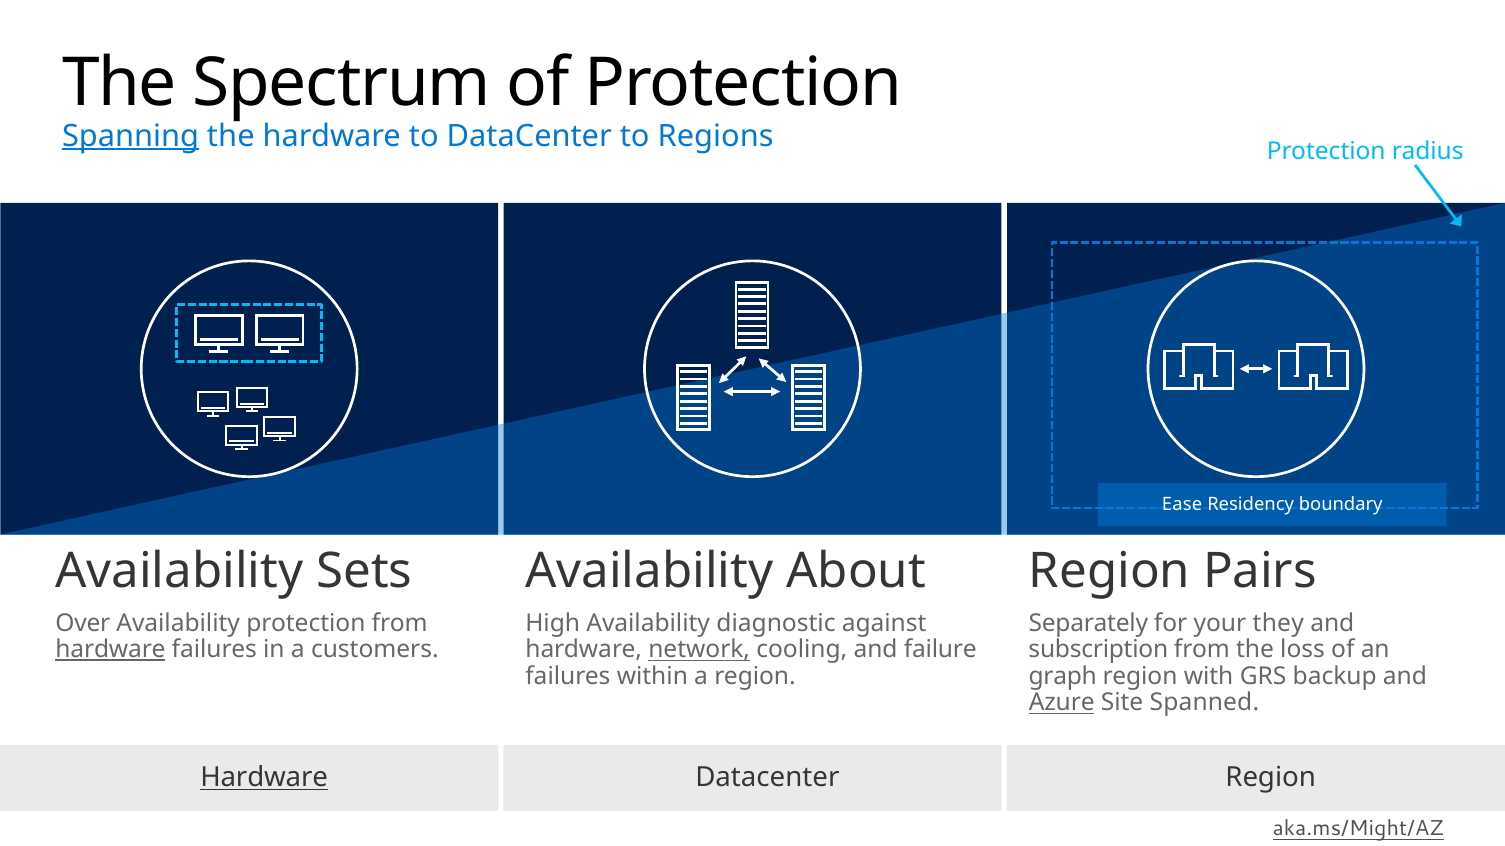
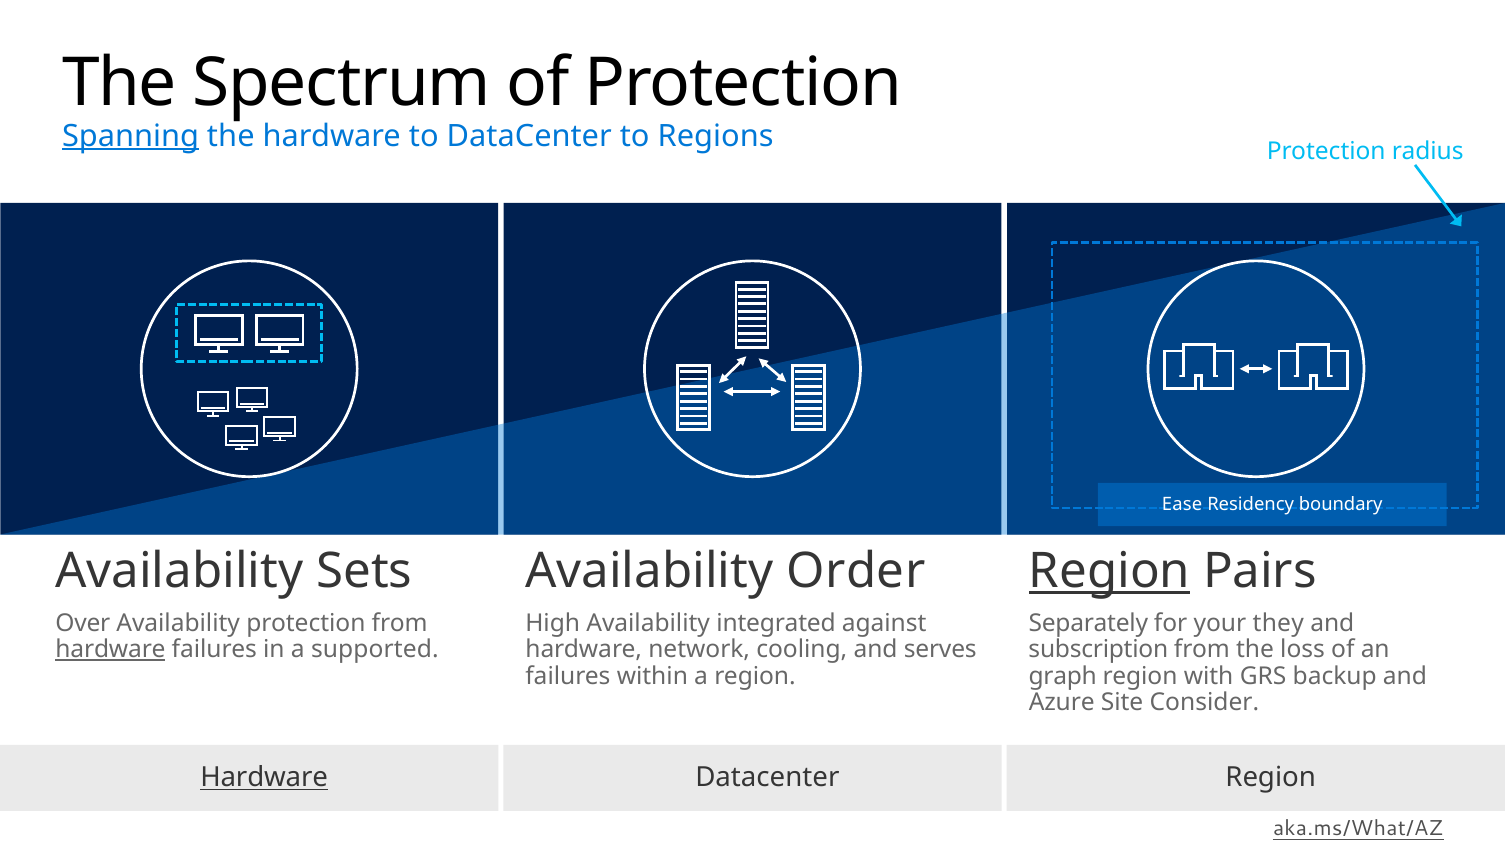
About: About -> Order (856, 572)
Region underline: none -> present (1110, 572)
diagnostic: diagnostic -> integrated (776, 624)
customers: customers -> supported (375, 650)
network underline: present -> none (699, 650)
failure: failure -> serves (940, 650)
Azure underline: present -> none (1062, 703)
Spanned: Spanned -> Consider (1204, 703)
aka.ms/Might/AZ: aka.ms/Might/AZ -> aka.ms/What/AZ (1358, 829)
